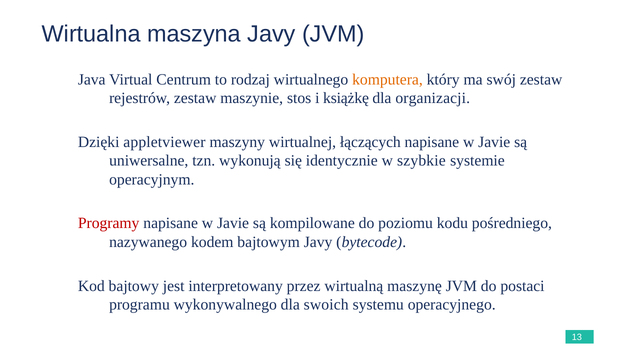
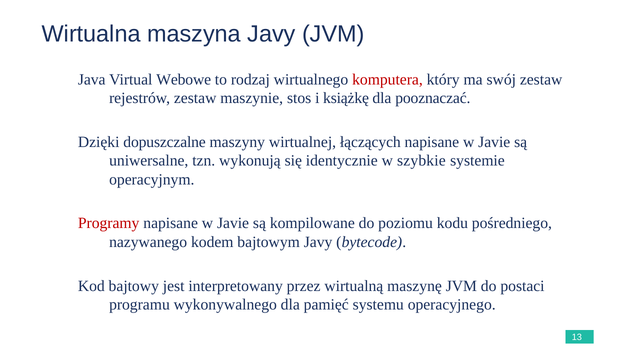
Centrum: Centrum -> Webowe (184, 79)
komputera colour: orange -> red (387, 79)
organizacji: organizacji -> pooznaczać (433, 98)
appletviewer: appletviewer -> dopuszczalne (165, 142)
swoich: swoich -> pamięć (326, 304)
